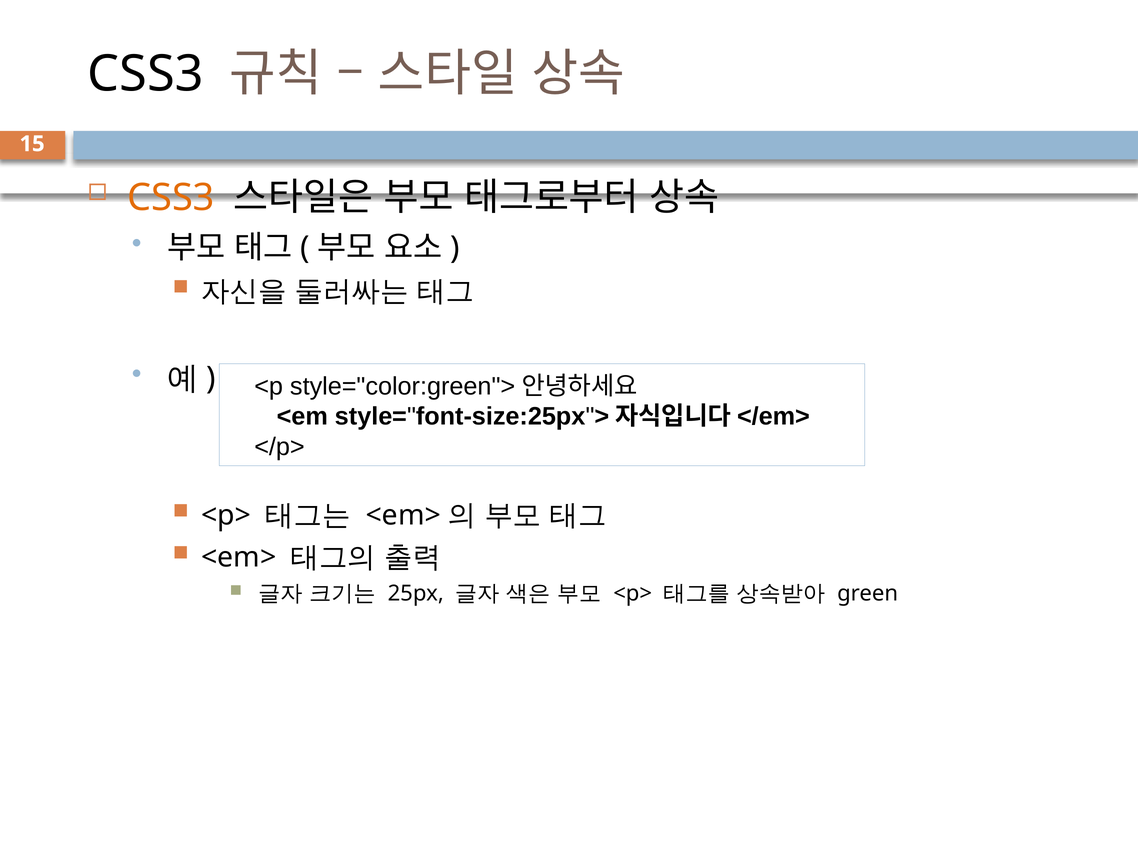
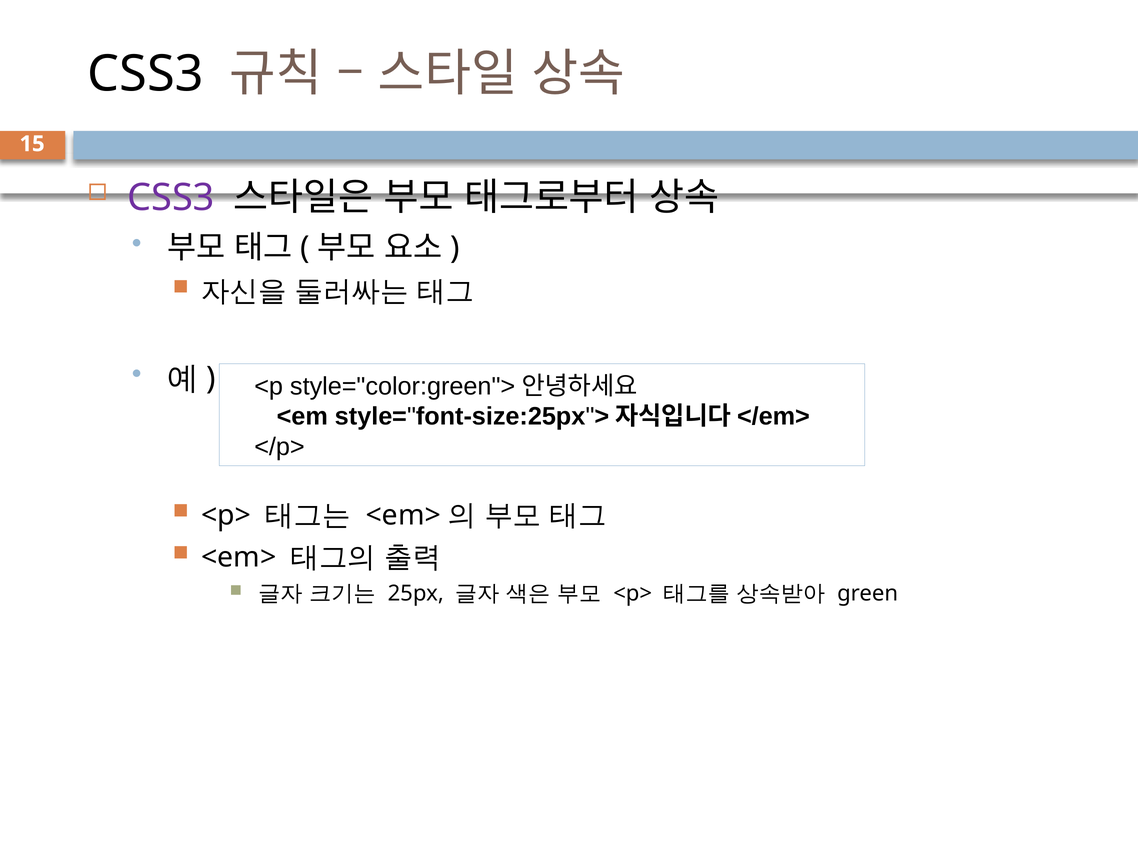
CSS3 colour: orange -> purple (171, 198)
